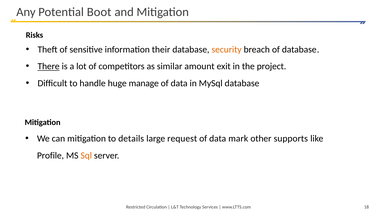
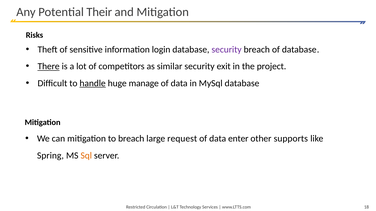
Boot: Boot -> Their (99, 12)
their: their -> login (161, 50)
security colour: orange -> purple (227, 50)
similar amount: amount -> security (200, 67)
handle underline: none -> present (93, 83)
to details: details -> breach (131, 139)
mark: mark -> enter (238, 139)
Profile: Profile -> Spring (50, 156)
